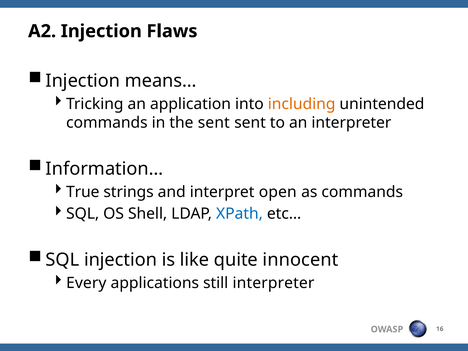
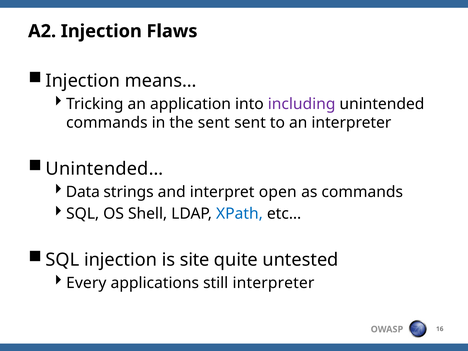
including colour: orange -> purple (302, 104)
Information…: Information… -> Unintended… (104, 169)
True: True -> Data (83, 192)
like: like -> site (195, 260)
innocent: innocent -> untested (301, 260)
